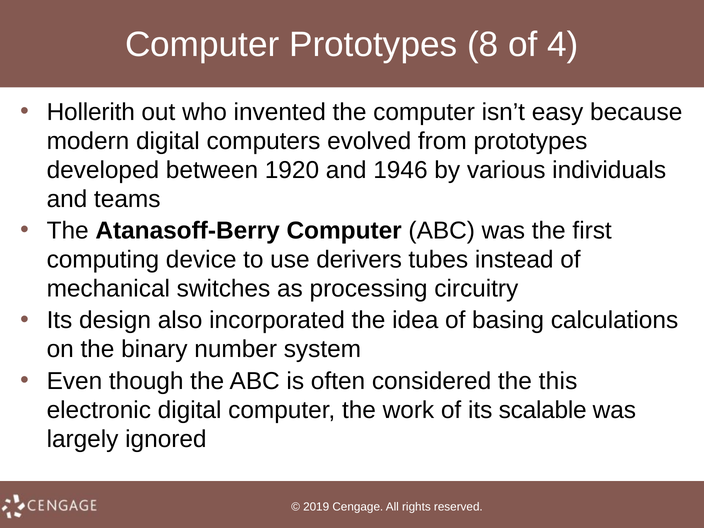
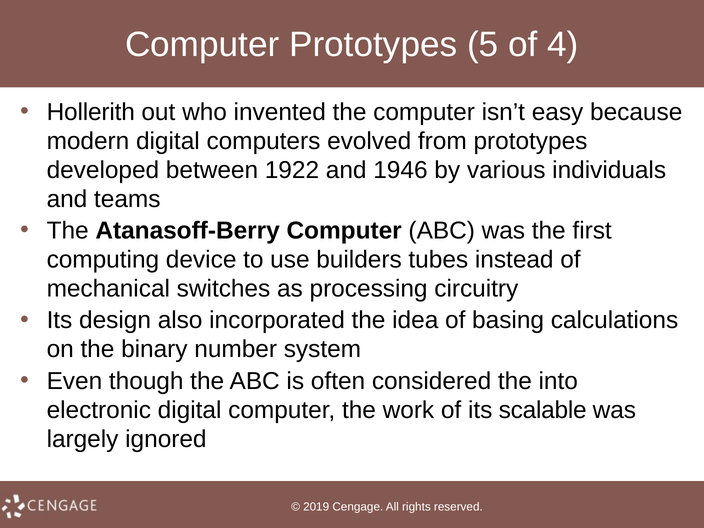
8: 8 -> 5 (483, 45)
1920: 1920 -> 1922 (292, 170)
derivers: derivers -> builders (359, 260)
this: this -> into (558, 381)
